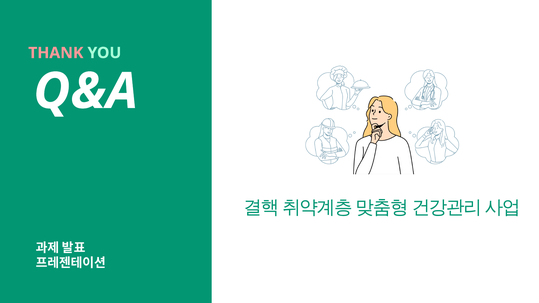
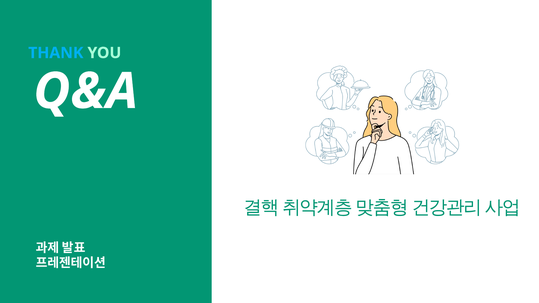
THANK colour: pink -> light blue (56, 53)
